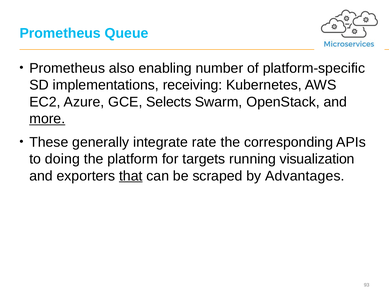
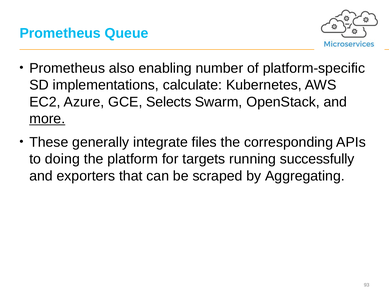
receiving: receiving -> calculate (192, 85)
rate: rate -> files (204, 142)
visualization: visualization -> successfully (317, 159)
that underline: present -> none (131, 176)
Advantages: Advantages -> Aggregating (305, 176)
